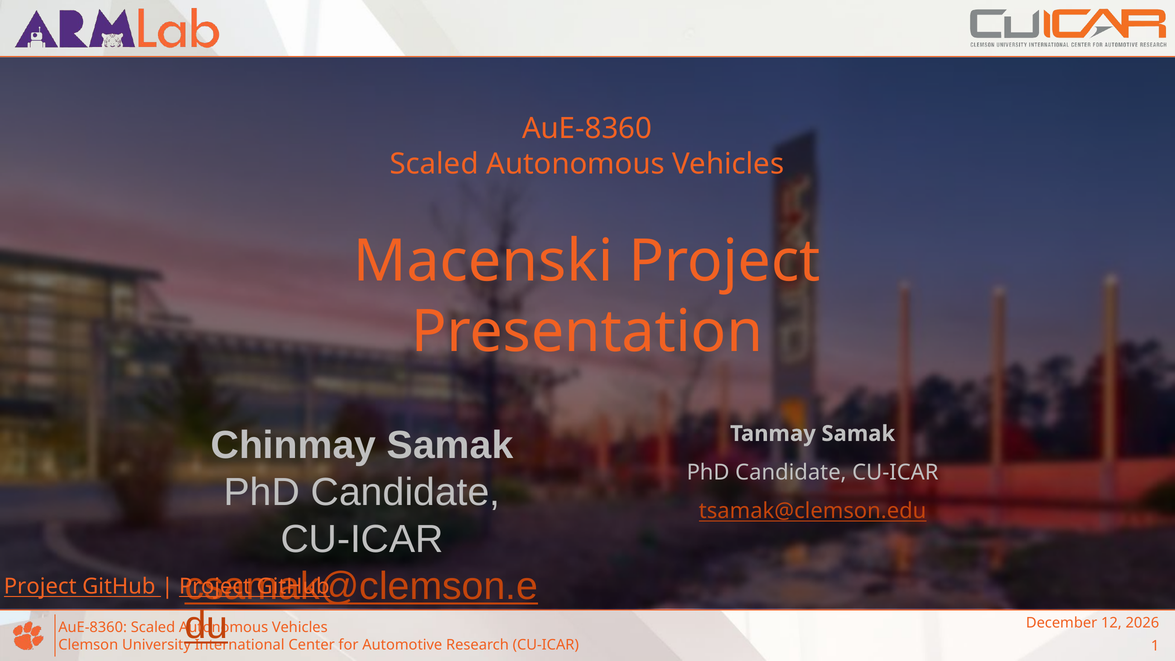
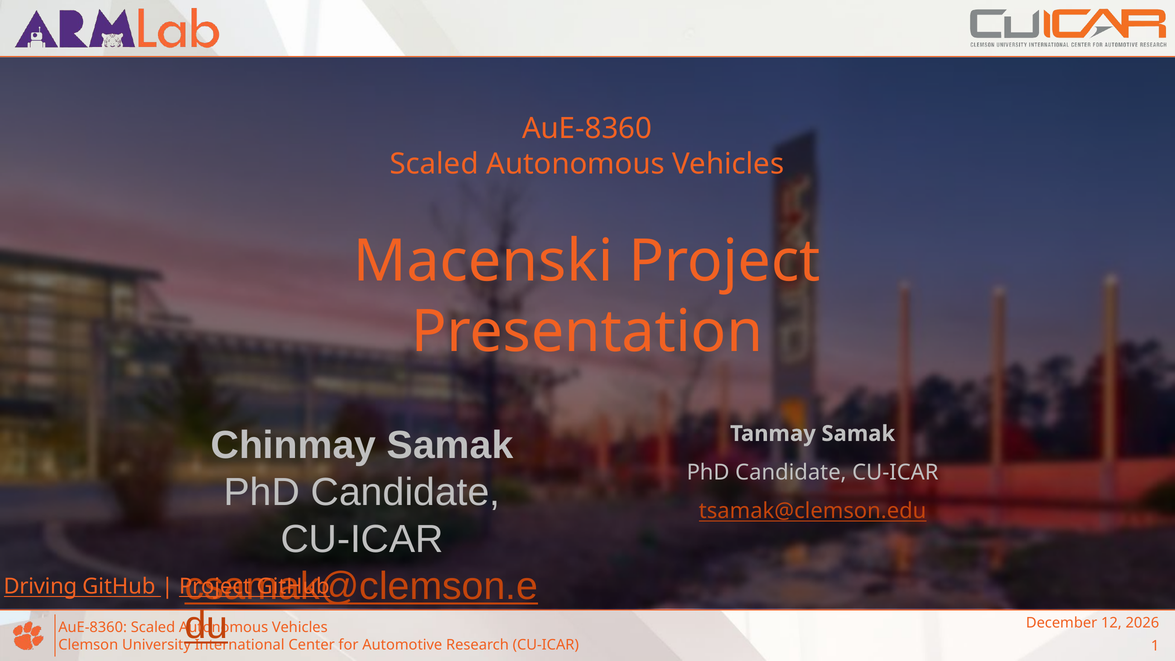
Project: Project -> Driving (40, 586)
